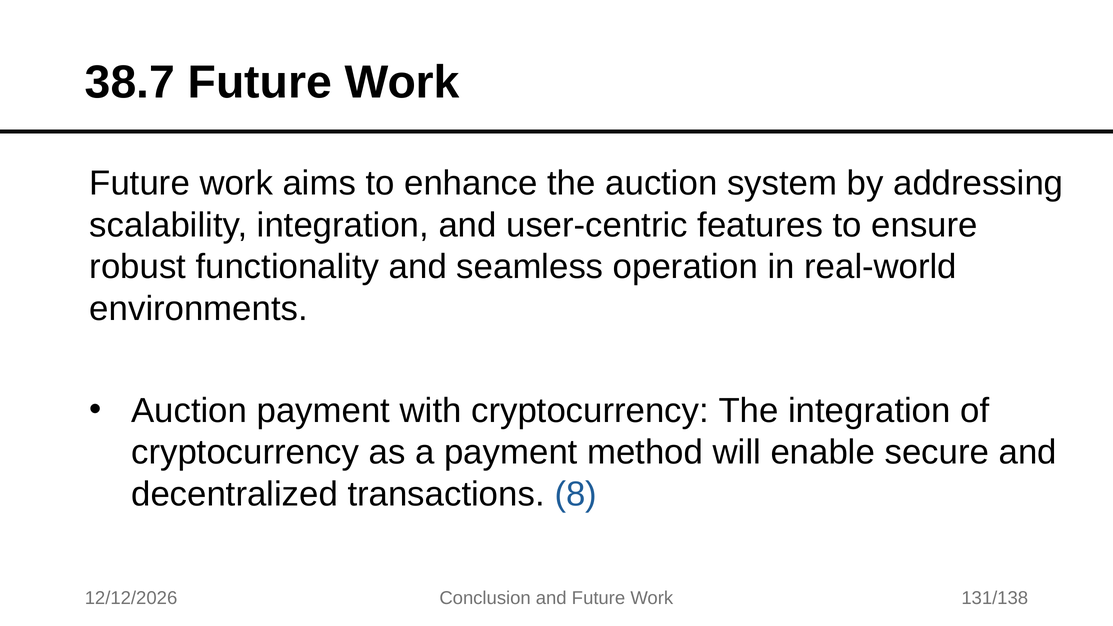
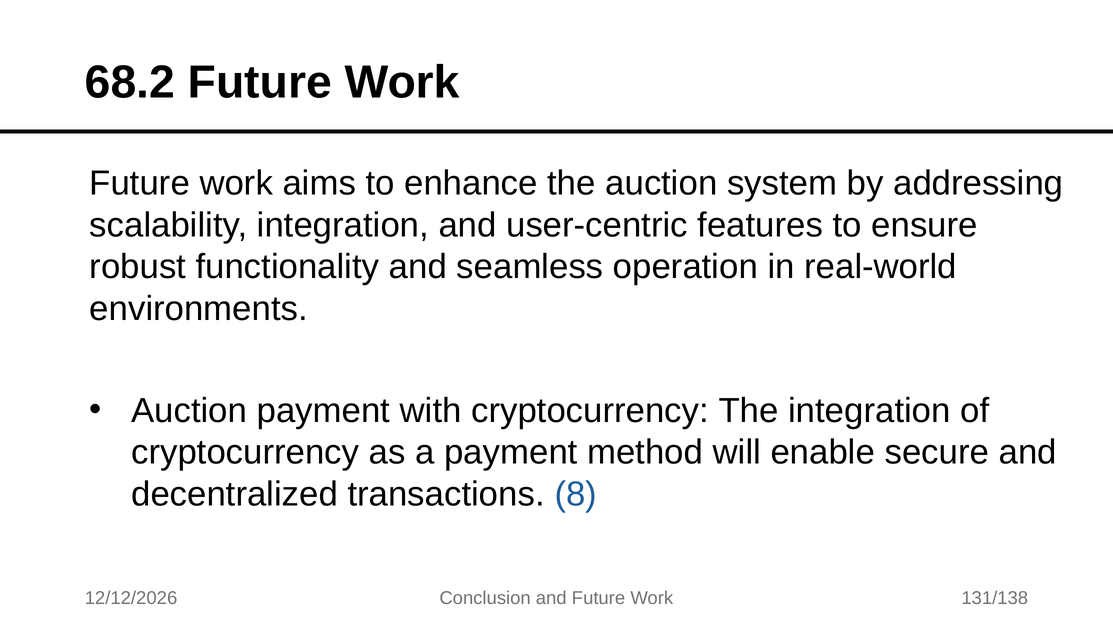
38.7: 38.7 -> 68.2 (130, 83)
